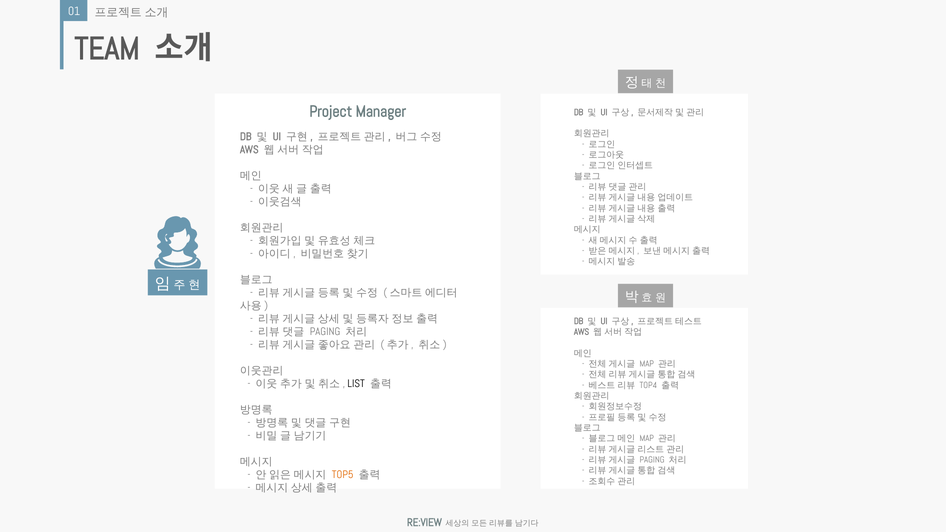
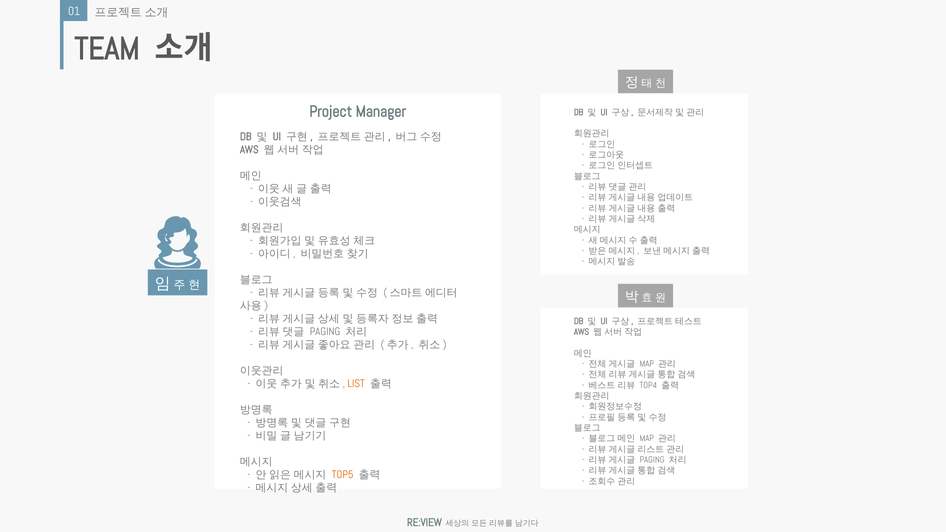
LIST colour: black -> orange (356, 384)
